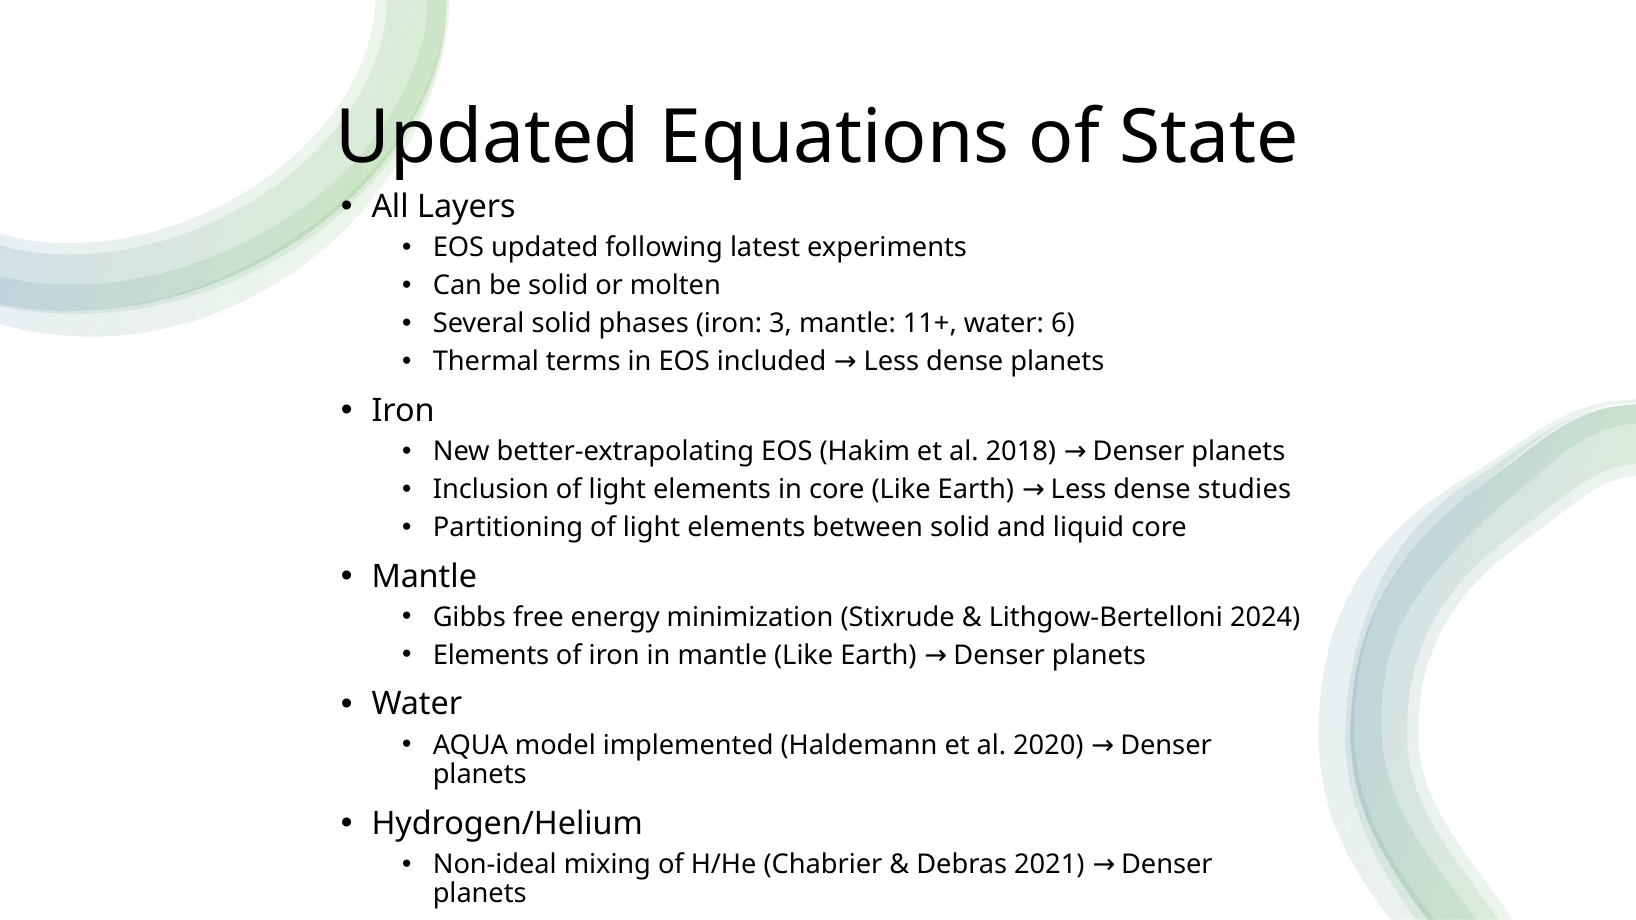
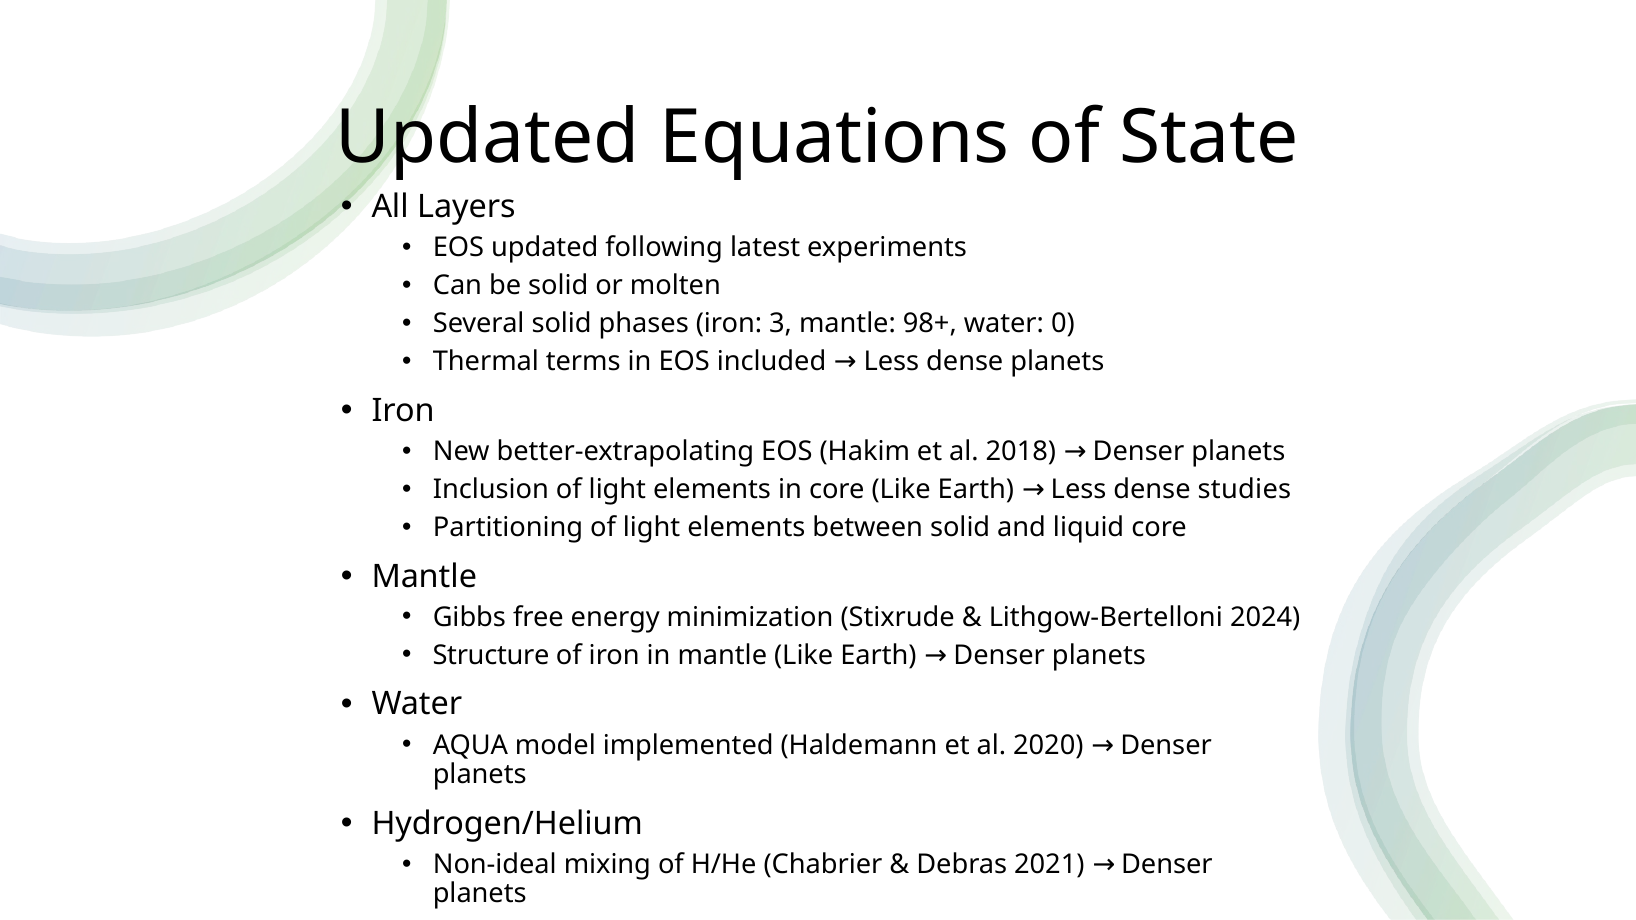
11+: 11+ -> 98+ (930, 324)
6: 6 -> 0 (1063, 324)
Elements: Elements -> Structure (491, 655)
